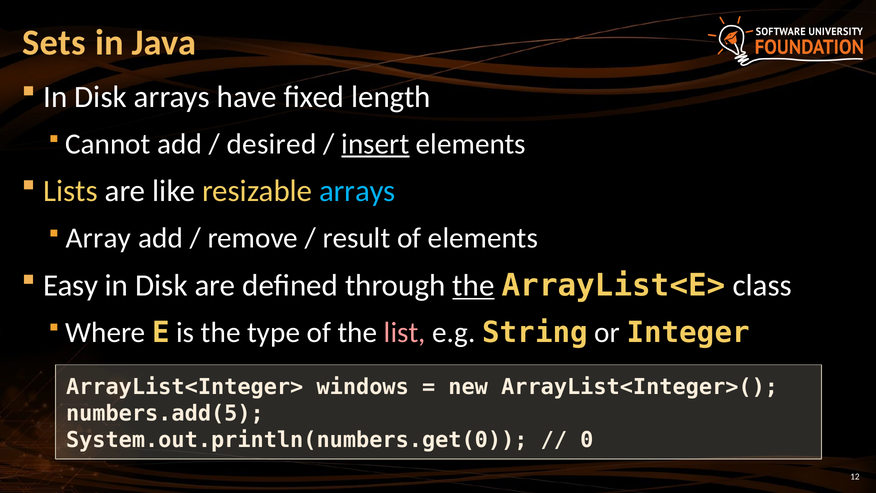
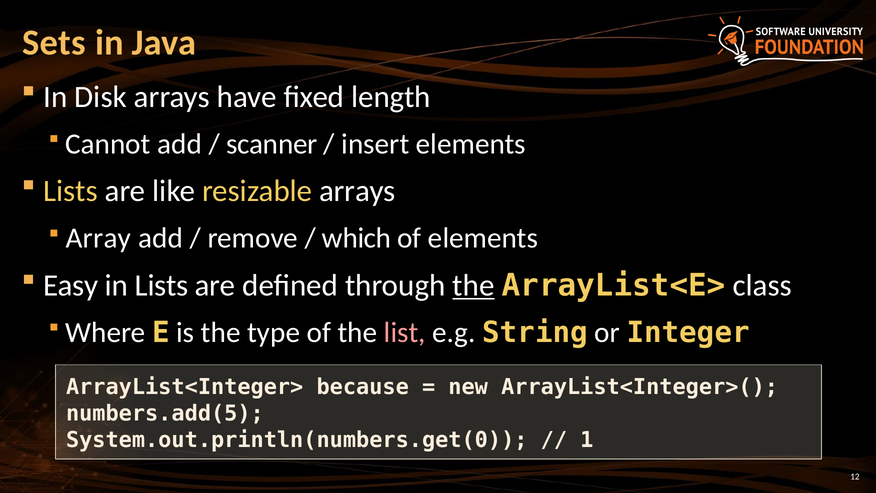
desired: desired -> scanner (272, 144)
insert underline: present -> none (375, 144)
arrays colour: light blue -> white (357, 191)
result: result -> which (357, 238)
Disk: Disk -> Lists (162, 285)
windows: windows -> because (363, 387)
0: 0 -> 1 (587, 440)
